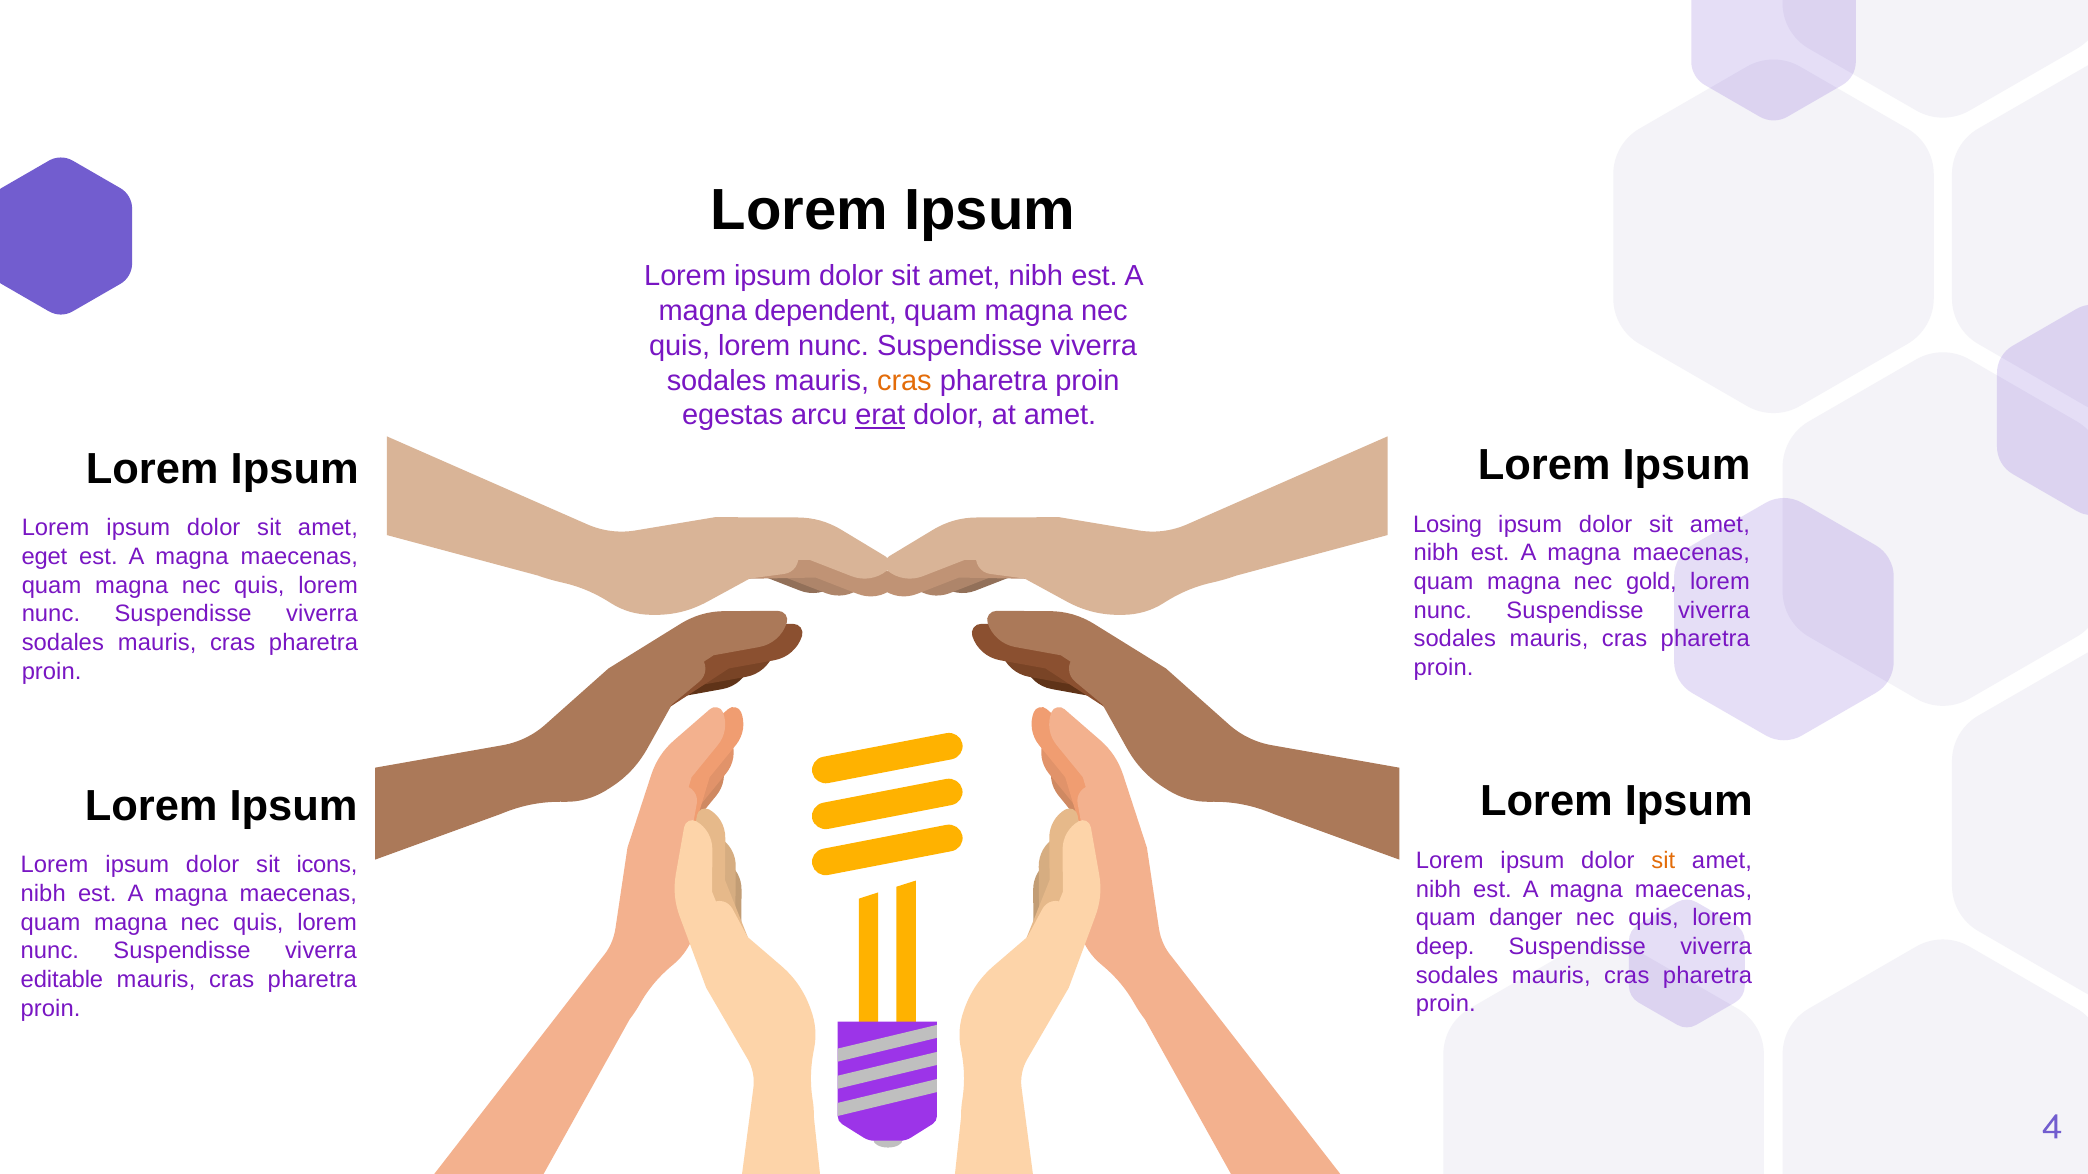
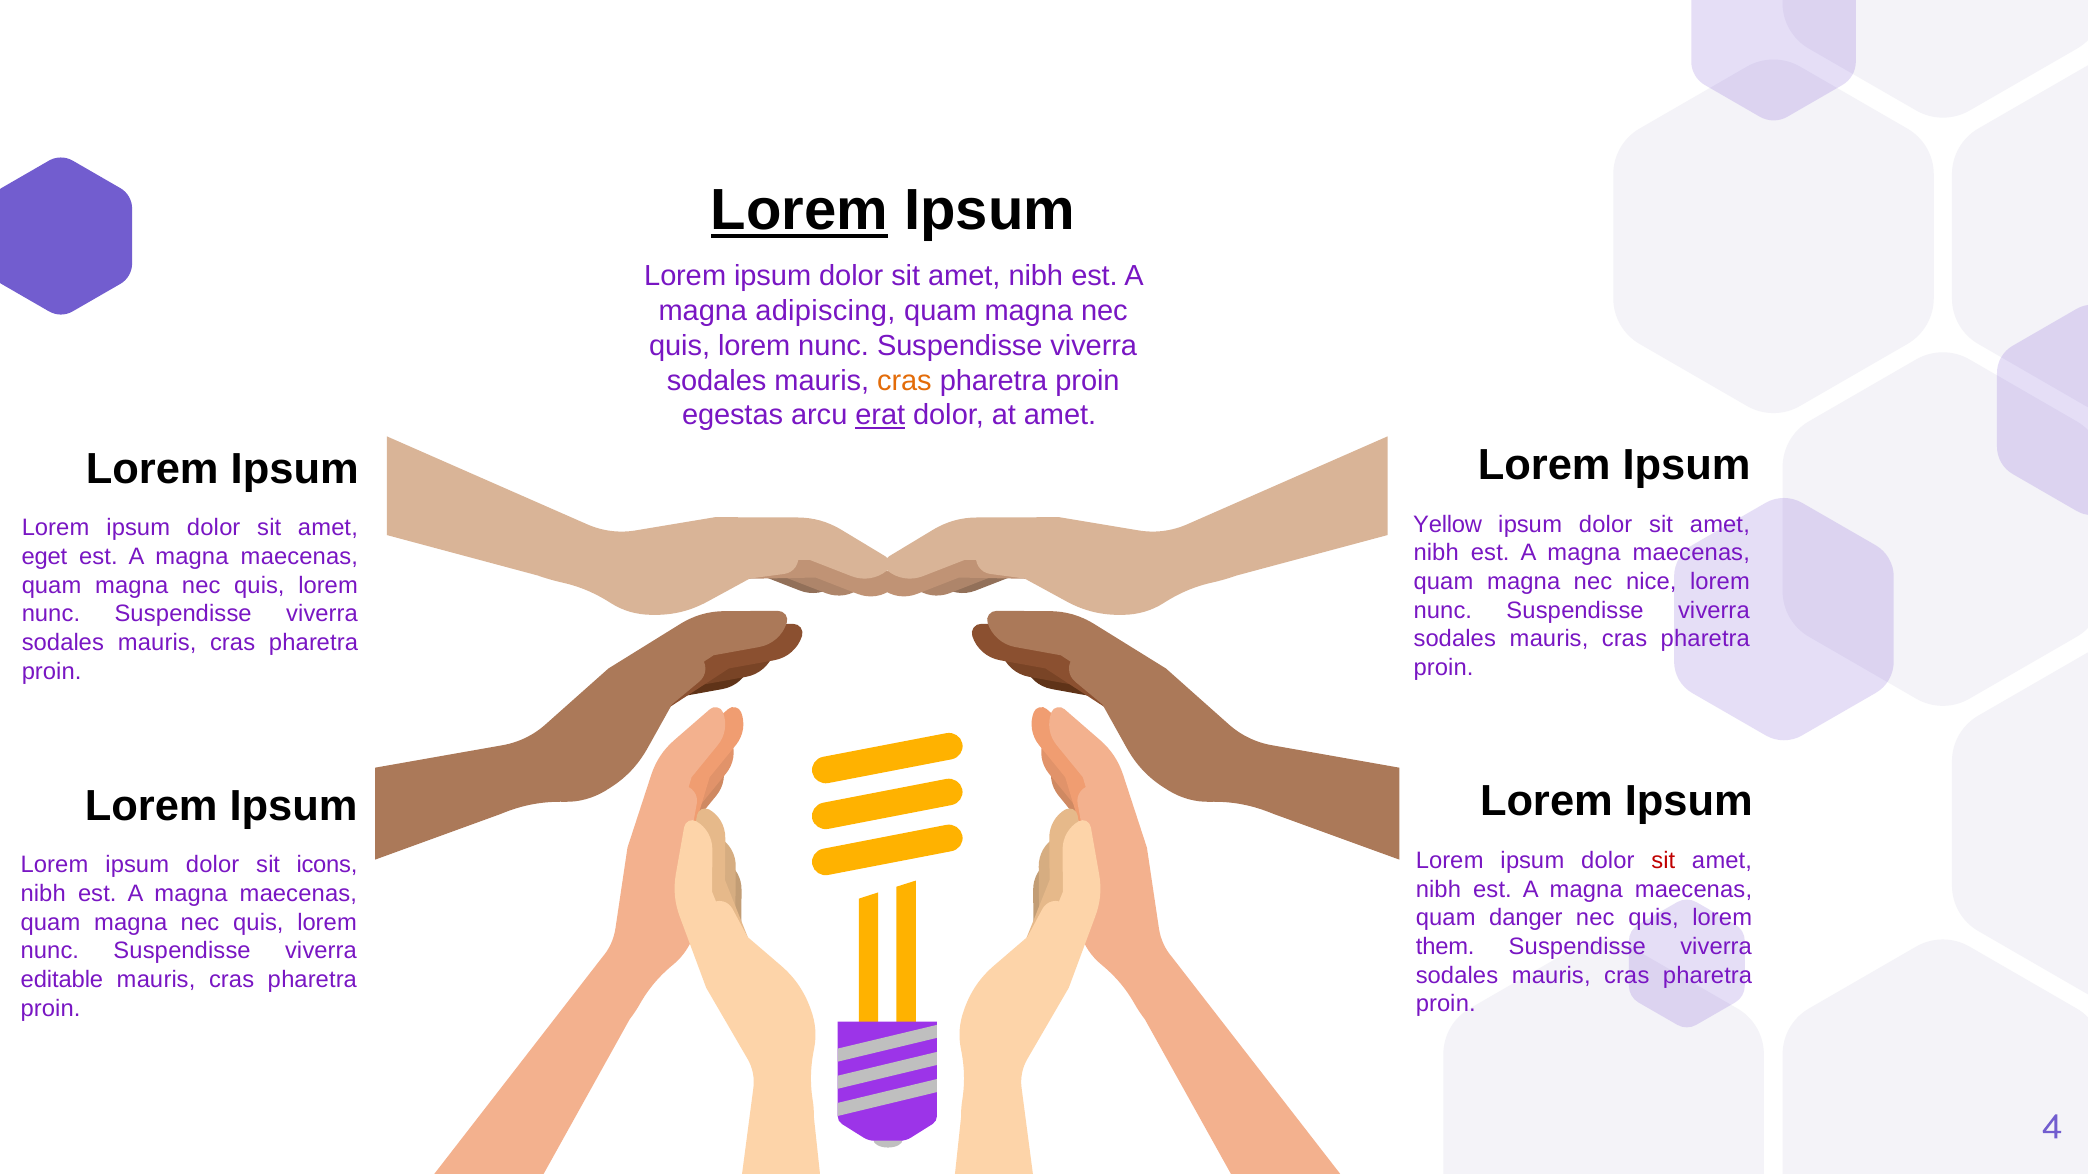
Lorem underline: none -> present (799, 211)
dependent: dependent -> adipiscing (825, 311)
Losing: Losing -> Yellow (1448, 524)
gold: gold -> nice (1651, 582)
sit colour: orange -> red (1663, 861)
deep: deep -> them (1445, 947)
